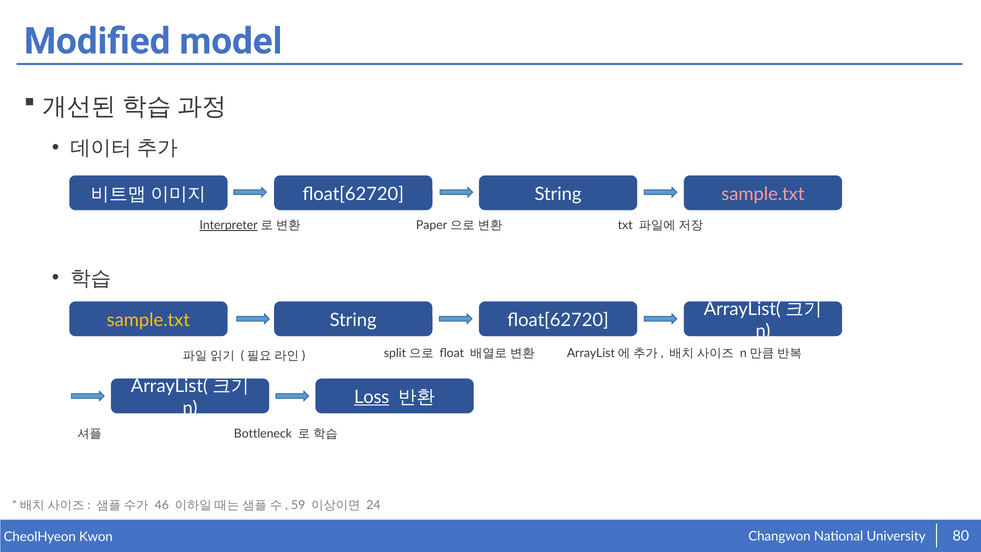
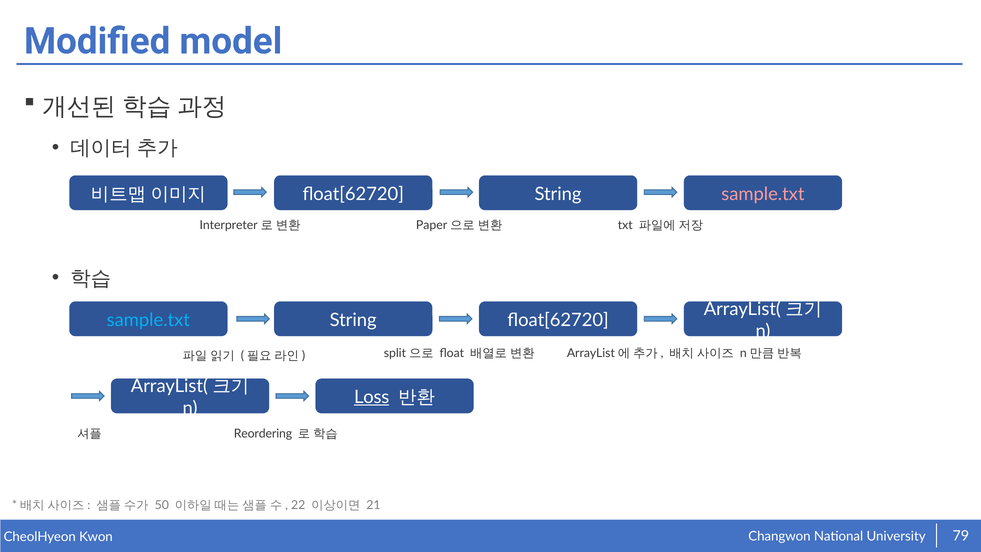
Interpreter underline: present -> none (229, 225)
sample.txt colour: yellow -> light blue (148, 320)
Bottleneck: Bottleneck -> Reordering (263, 434)
46: 46 -> 50 (162, 505)
59: 59 -> 22 (298, 505)
24: 24 -> 21 (373, 505)
80: 80 -> 79 (961, 536)
